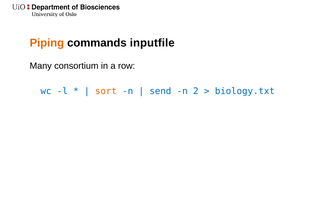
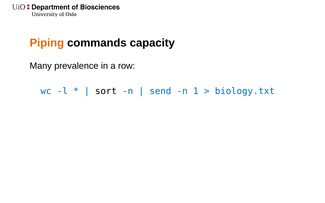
inputfile: inputfile -> capacity (152, 43)
consortium: consortium -> prevalence (76, 66)
sort colour: orange -> black (106, 91)
2: 2 -> 1 (196, 91)
